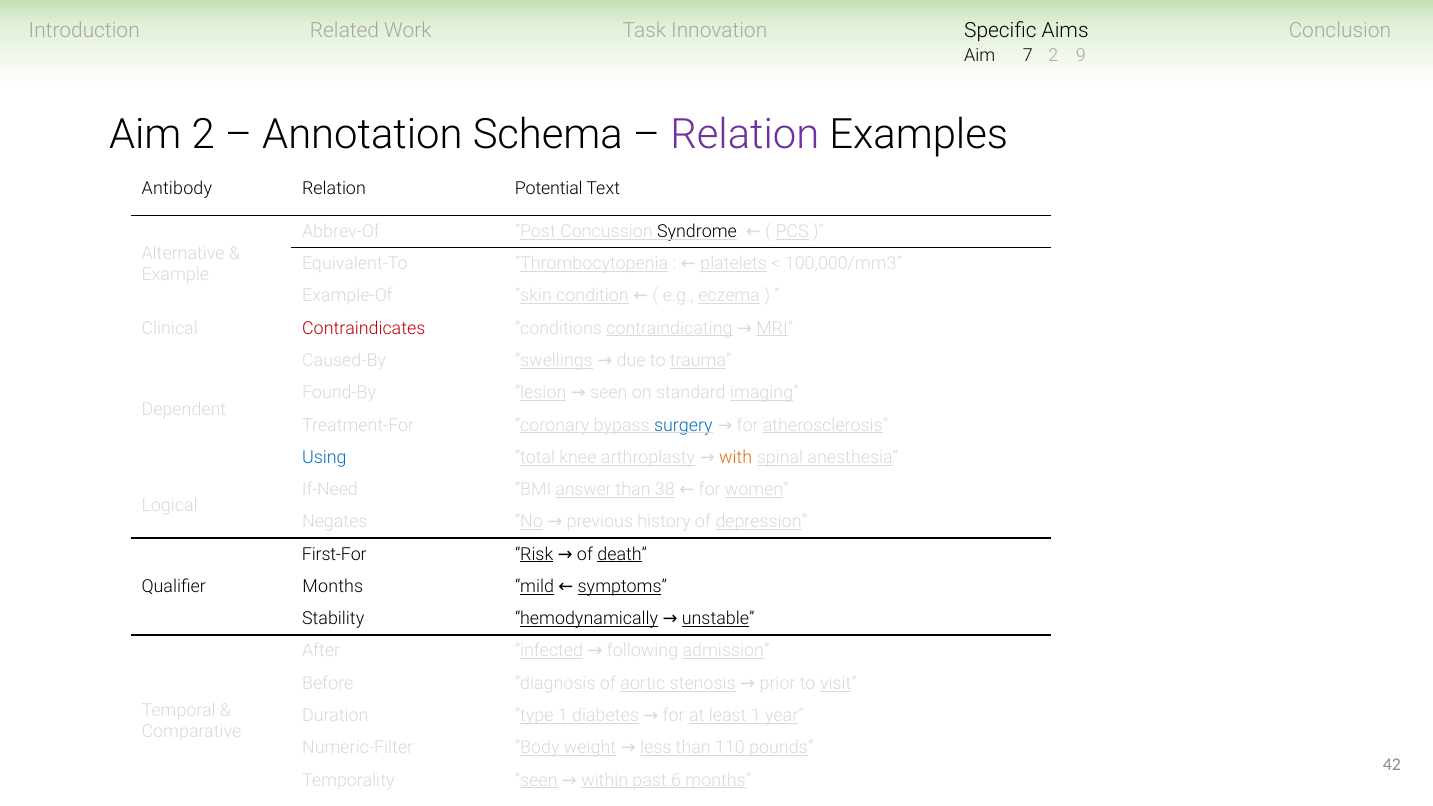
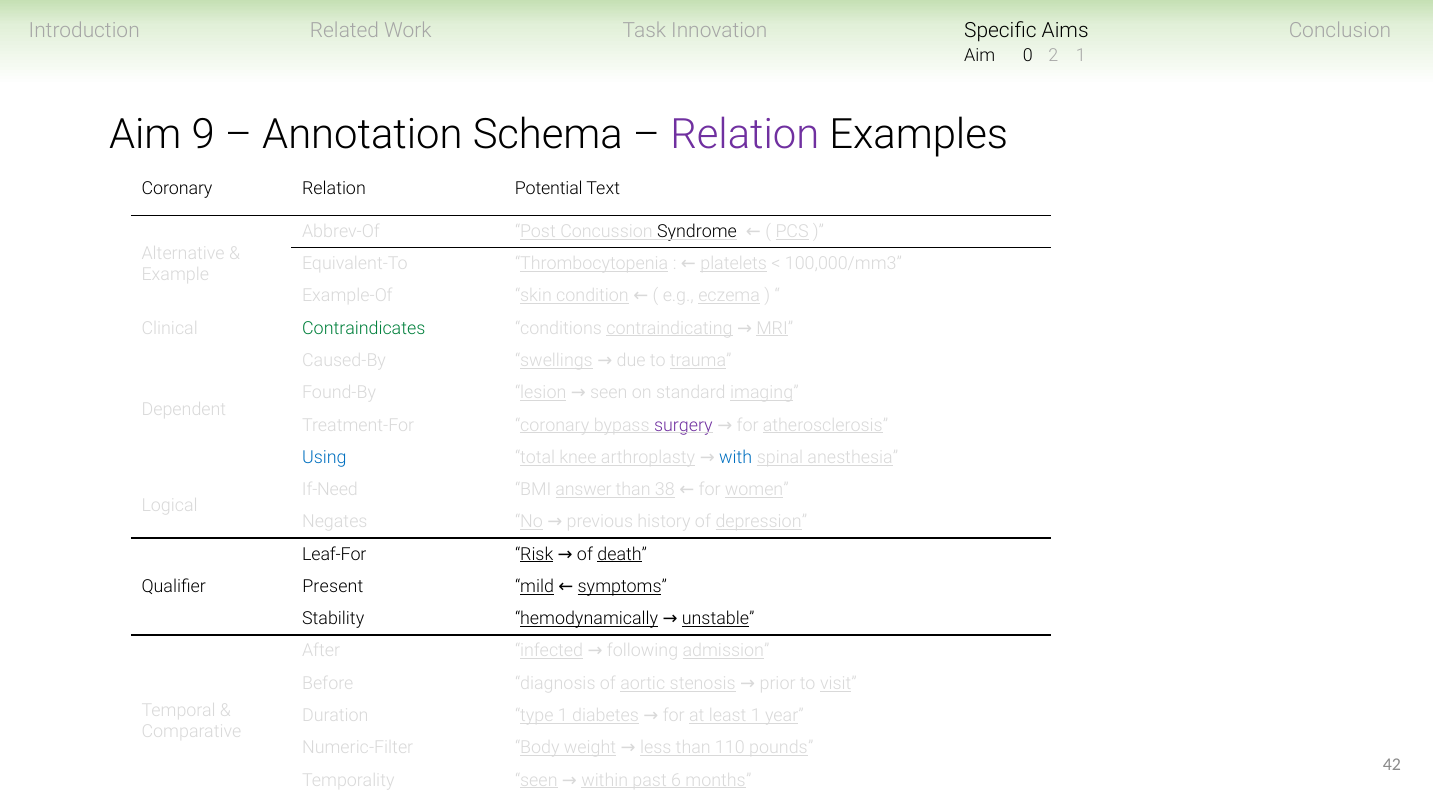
7: 7 -> 0 (1028, 56)
2 9: 9 -> 1 (1081, 56)
Aim 2: 2 -> 9 (203, 135)
Antibody: Antibody -> Coronary (177, 189)
Contraindicates colour: red -> green (364, 328)
surgery colour: blue -> purple (683, 425)
with colour: orange -> blue (736, 457)
First-For: First-For -> Leaf-For (334, 554)
Qualifier Months: Months -> Present (333, 587)
